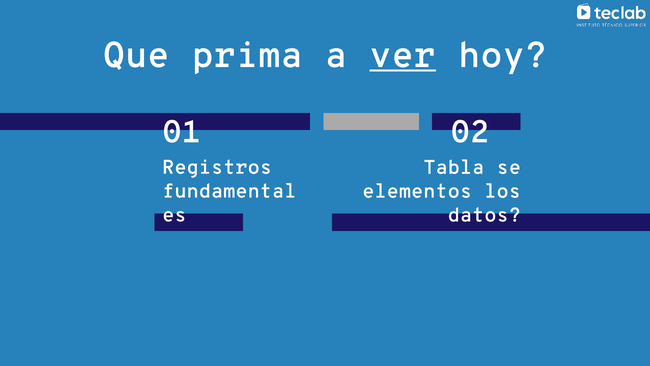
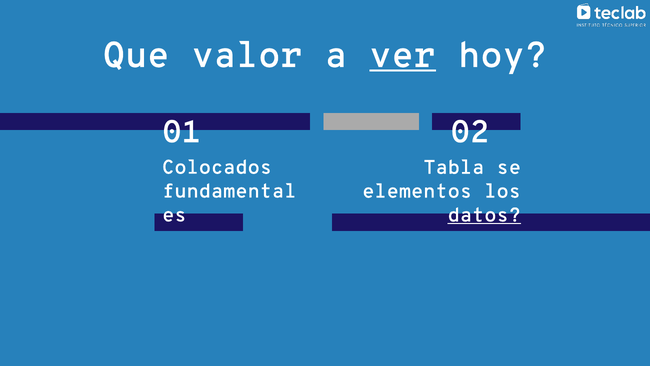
prima: prima -> valor (247, 55)
Registros: Registros -> Colocados (217, 167)
datos underline: none -> present (484, 215)
